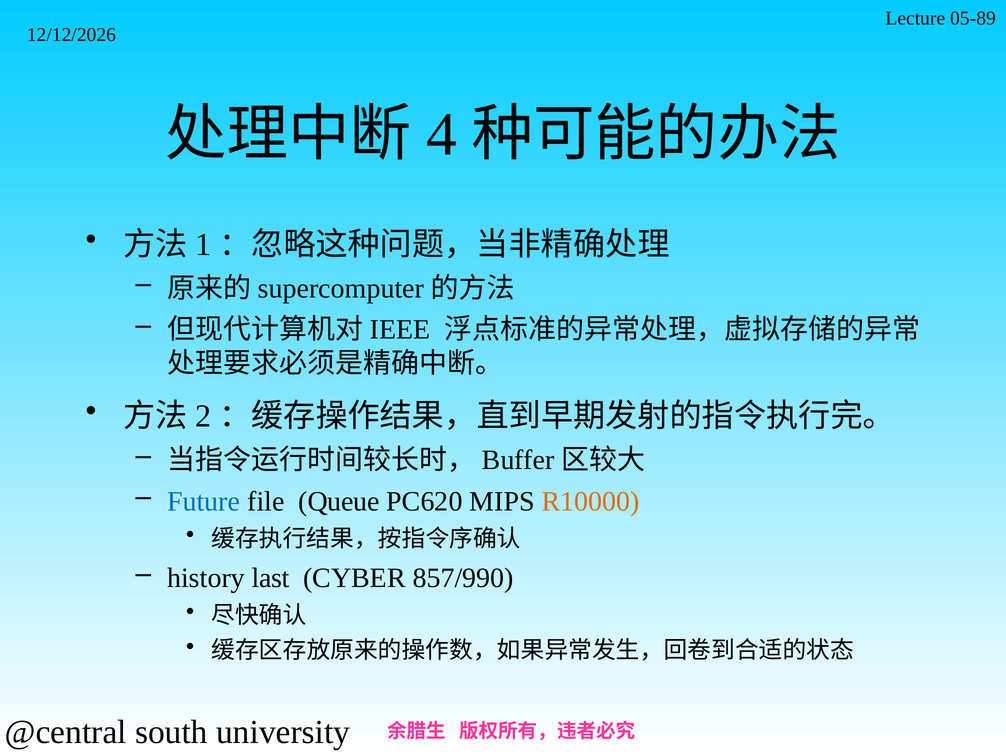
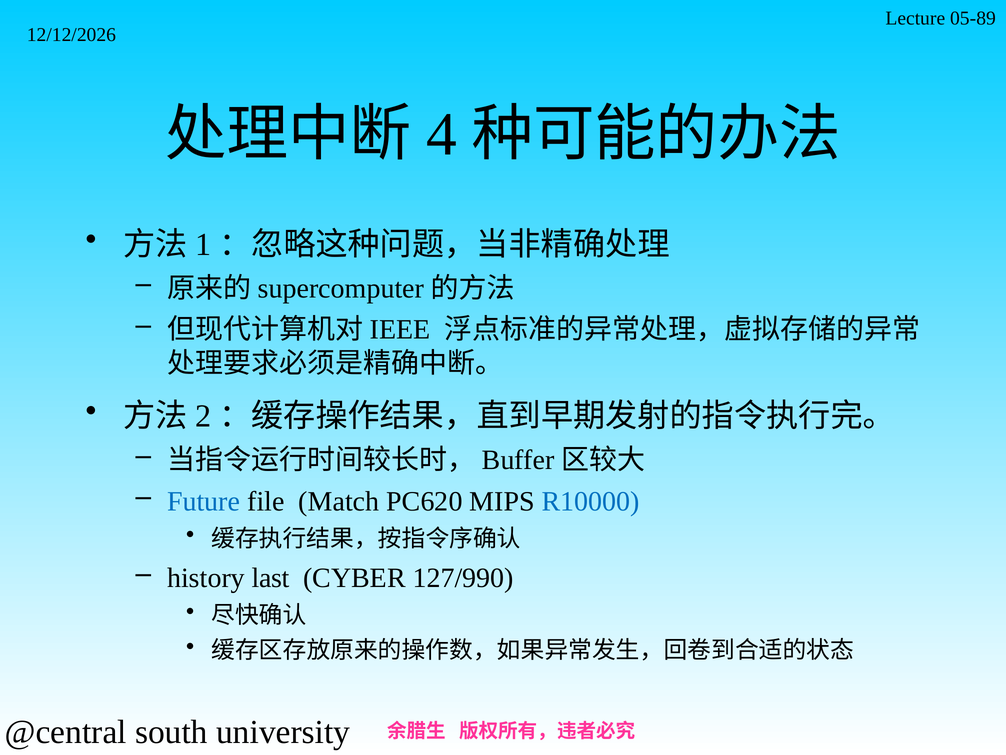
Queue: Queue -> Match (339, 501)
R10000 colour: orange -> blue (591, 501)
857/990: 857/990 -> 127/990 (463, 578)
